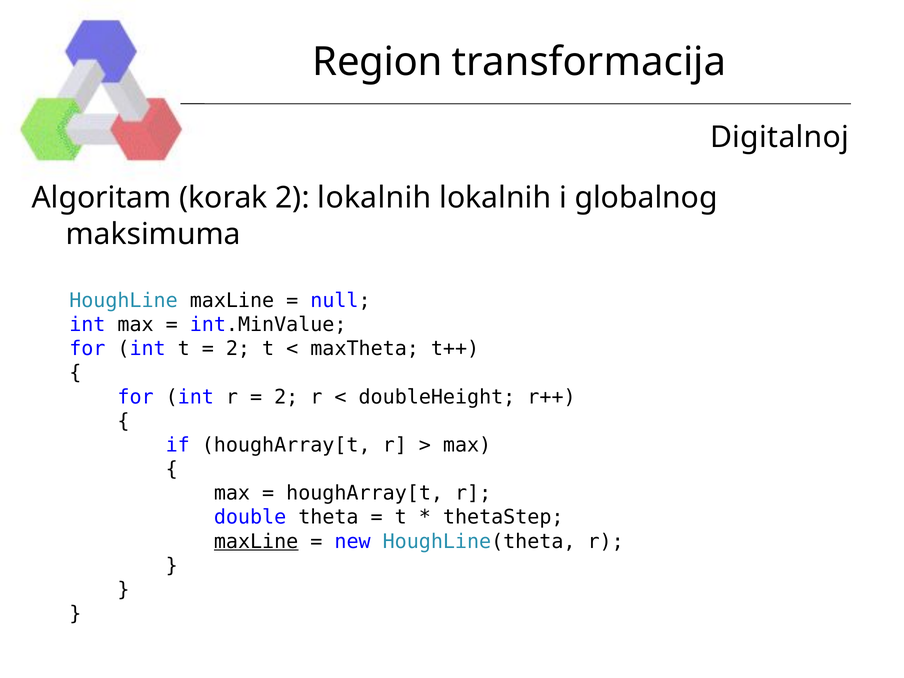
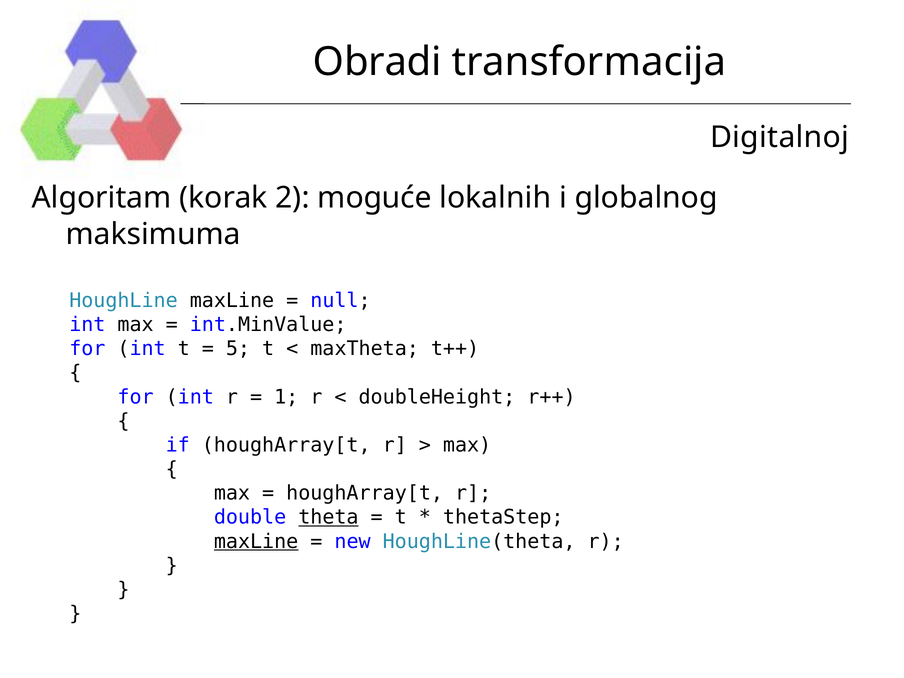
Region: Region -> Obradi (377, 62)
2 lokalnih: lokalnih -> moguće (375, 198)
2: 2 -> 5 (238, 349)
2: 2 -> 1 (286, 397)
theta underline: none -> present (328, 517)
